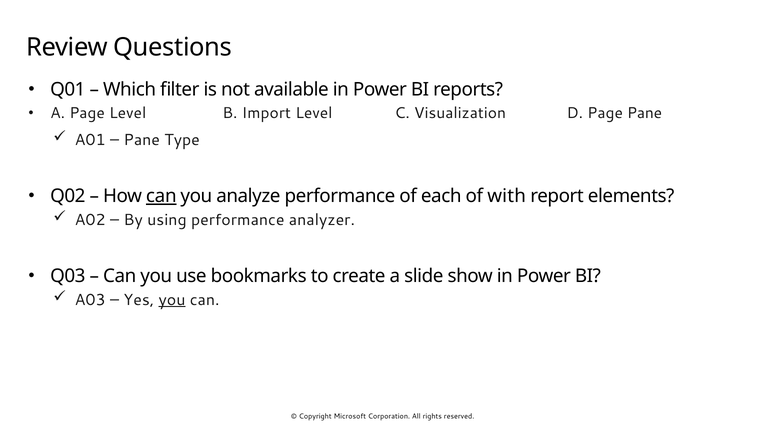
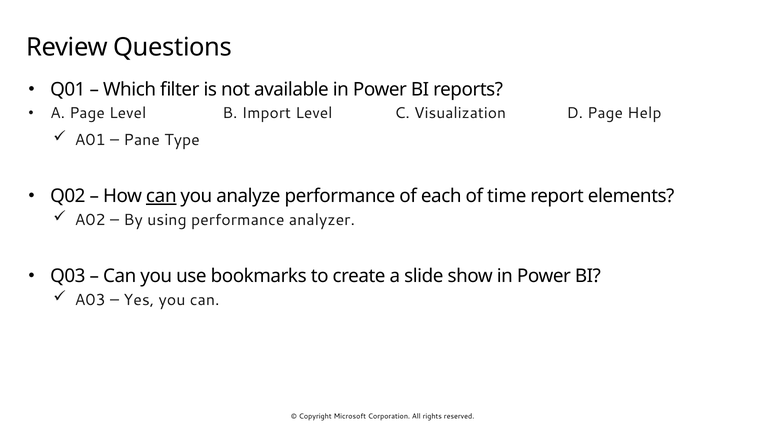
Page Pane: Pane -> Help (644, 113)
with: with -> time (507, 196)
you underline: present -> none (172, 299)
